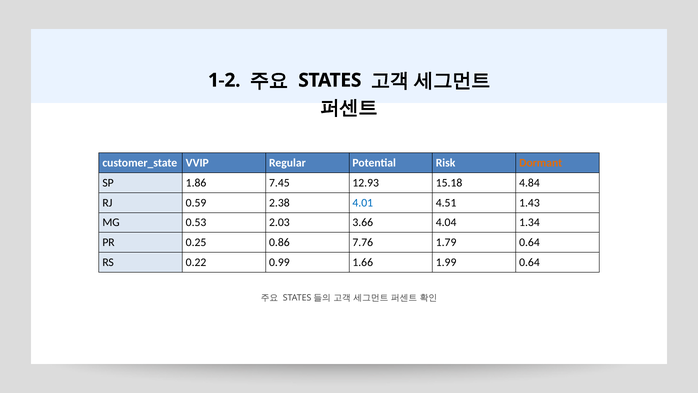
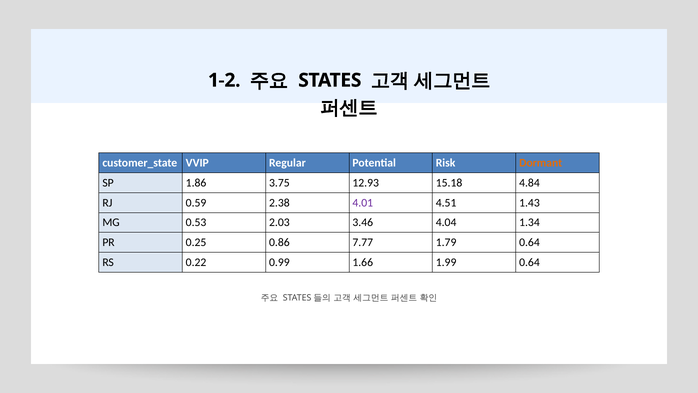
7.45: 7.45 -> 3.75 (279, 183)
4.01 colour: blue -> purple (363, 202)
3.66: 3.66 -> 3.46 (363, 222)
7.76: 7.76 -> 7.77 (363, 242)
